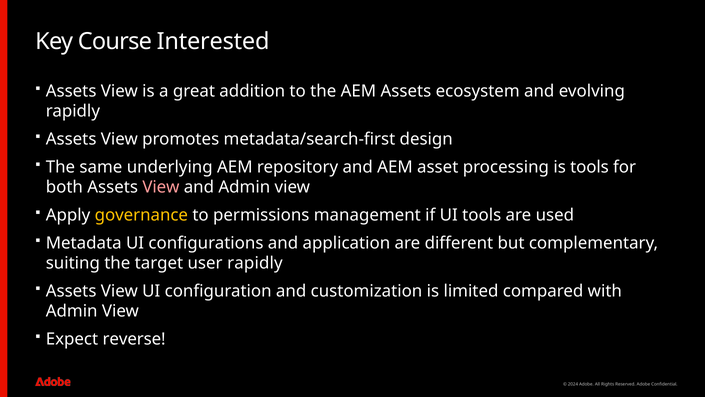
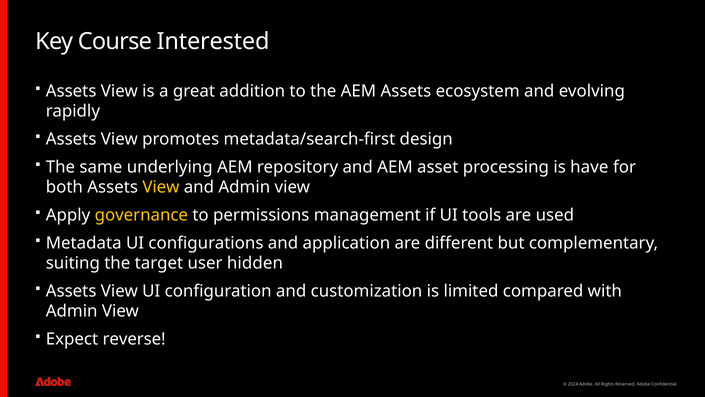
is tools: tools -> have (589, 167)
View colour: pink -> yellow (161, 187)
user rapidly: rapidly -> hidden (255, 263)
